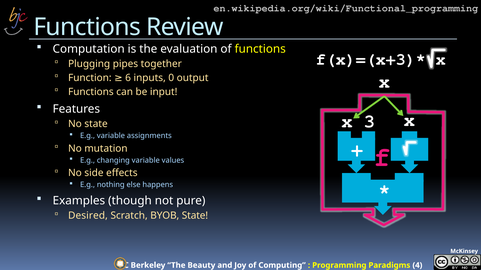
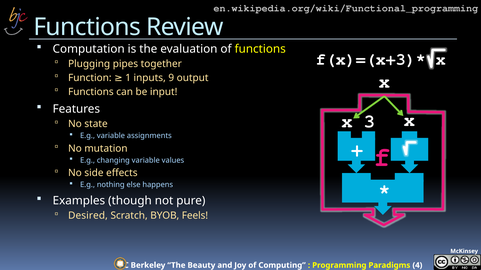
6: 6 -> 1 (128, 78)
0: 0 -> 9 (171, 78)
BYOB State: State -> Feels (195, 216)
